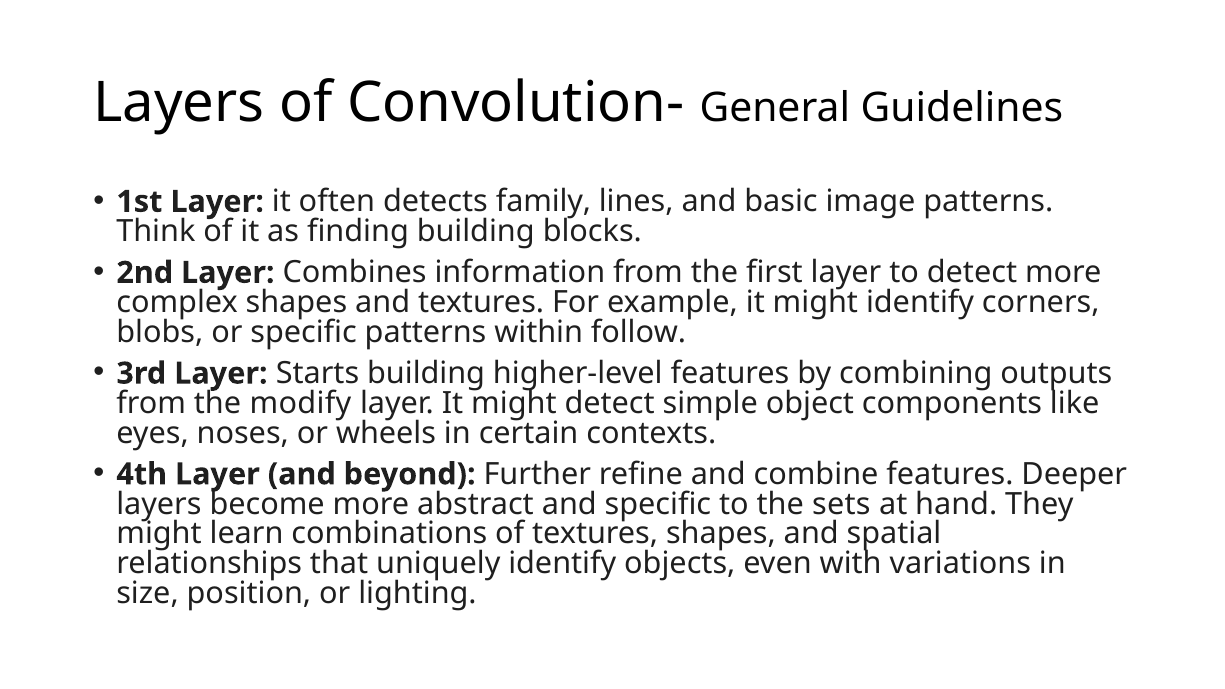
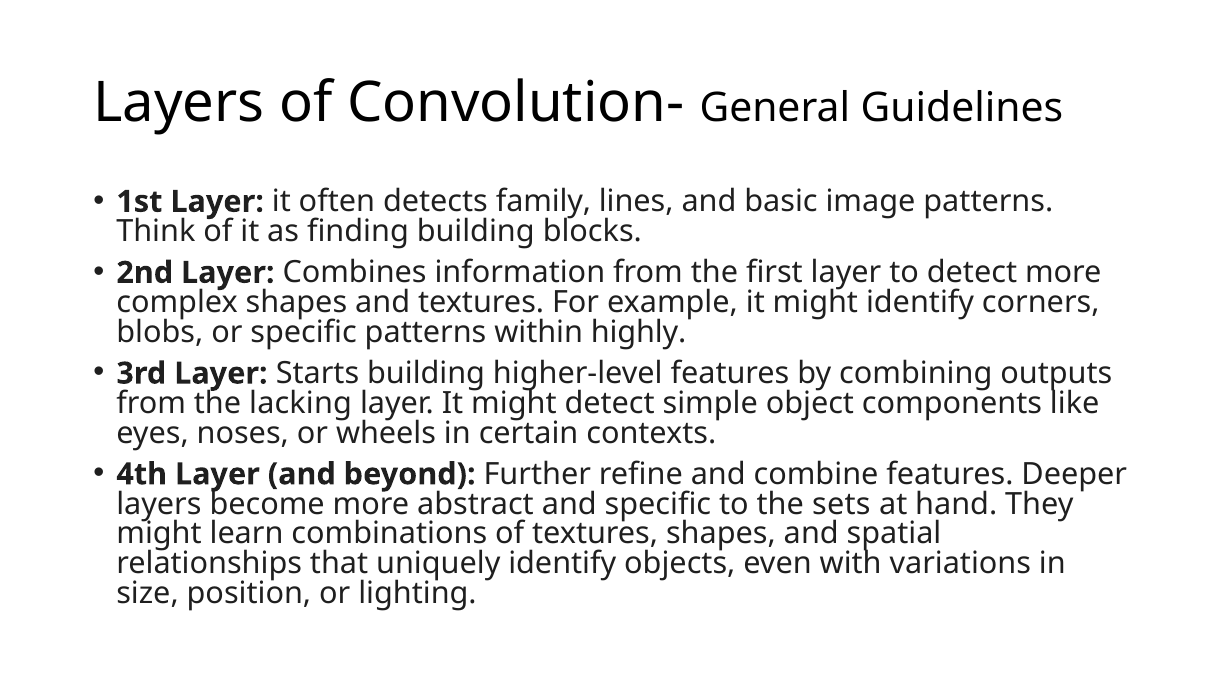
follow: follow -> highly (639, 332)
modify: modify -> lacking (301, 403)
